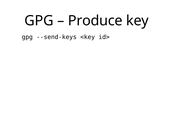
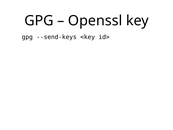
Produce: Produce -> Openssl (95, 21)
